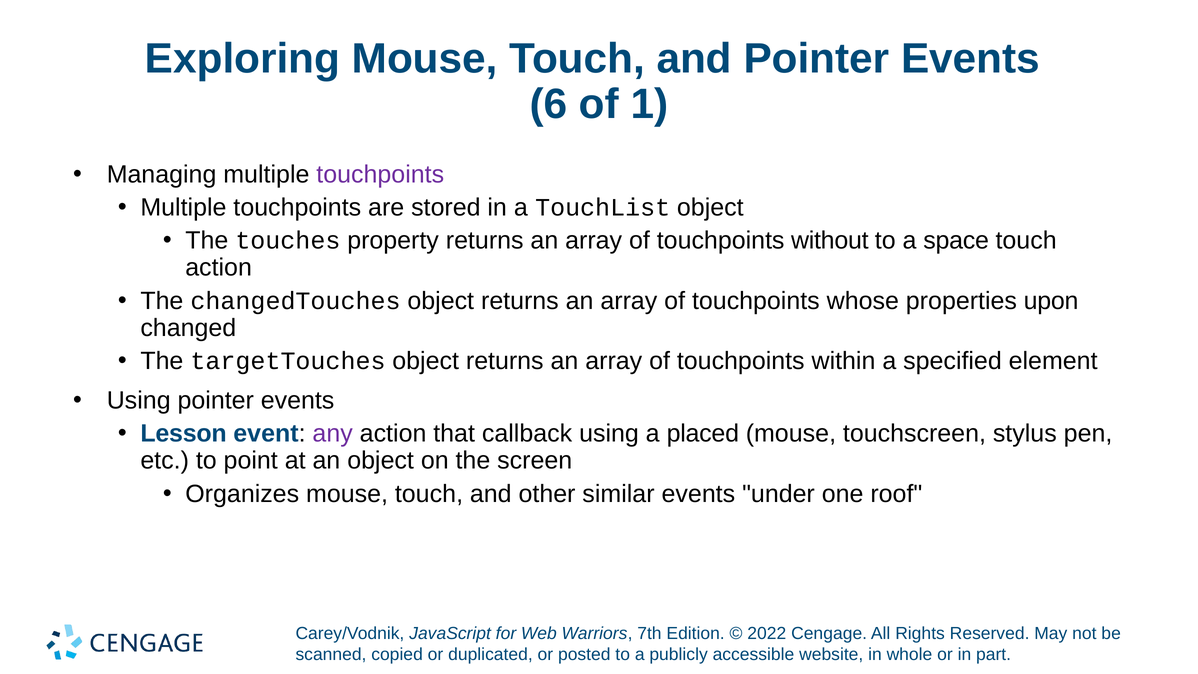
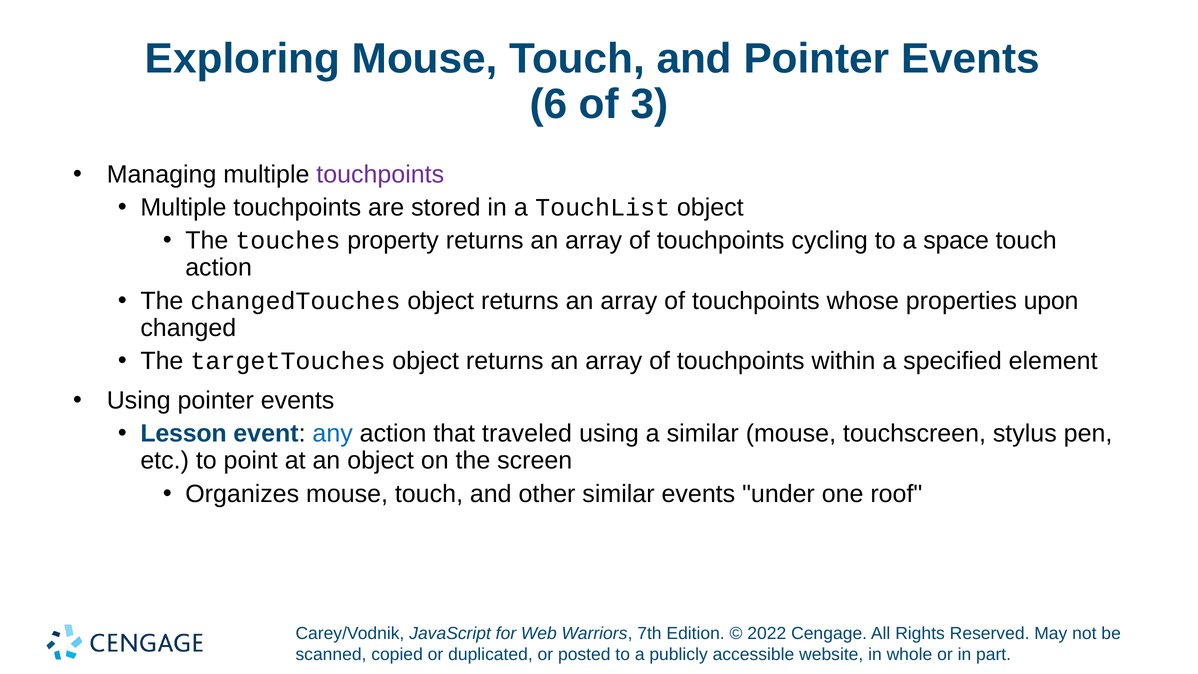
1: 1 -> 3 (649, 104)
without: without -> cycling (830, 241)
any colour: purple -> blue (333, 434)
callback: callback -> traveled (527, 434)
a placed: placed -> similar (703, 434)
